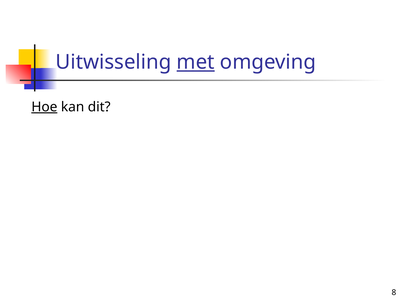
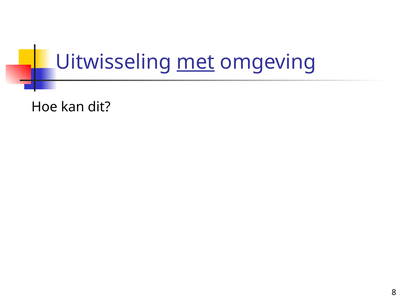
Hoe underline: present -> none (44, 107)
